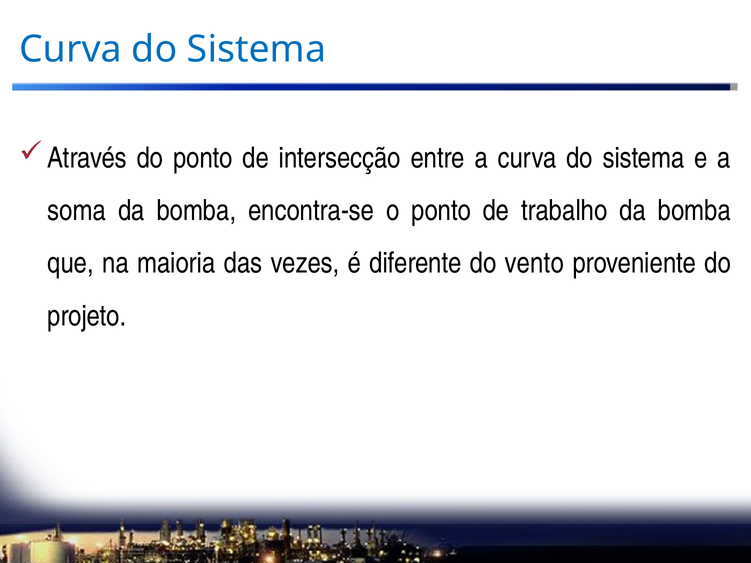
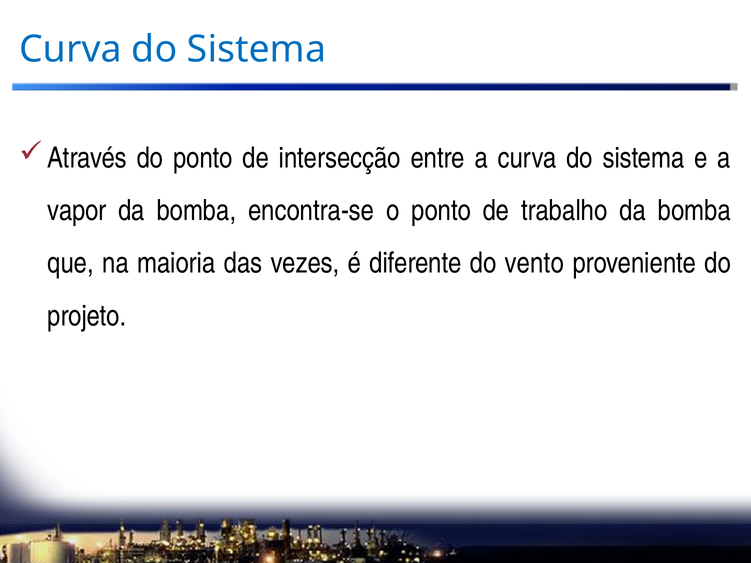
soma: soma -> vapor (77, 211)
